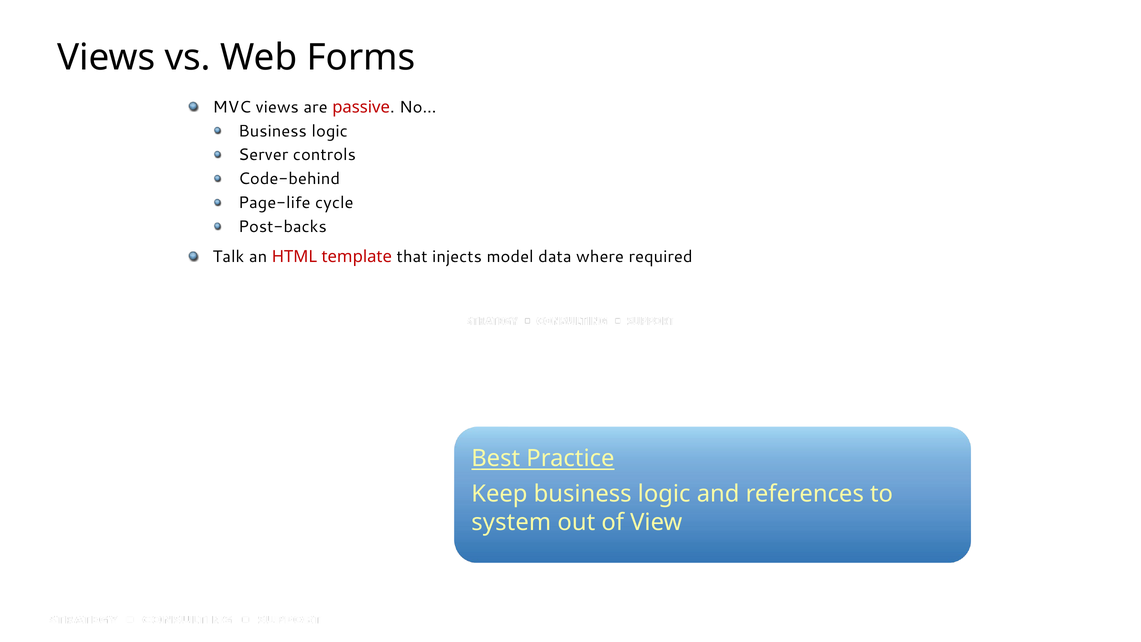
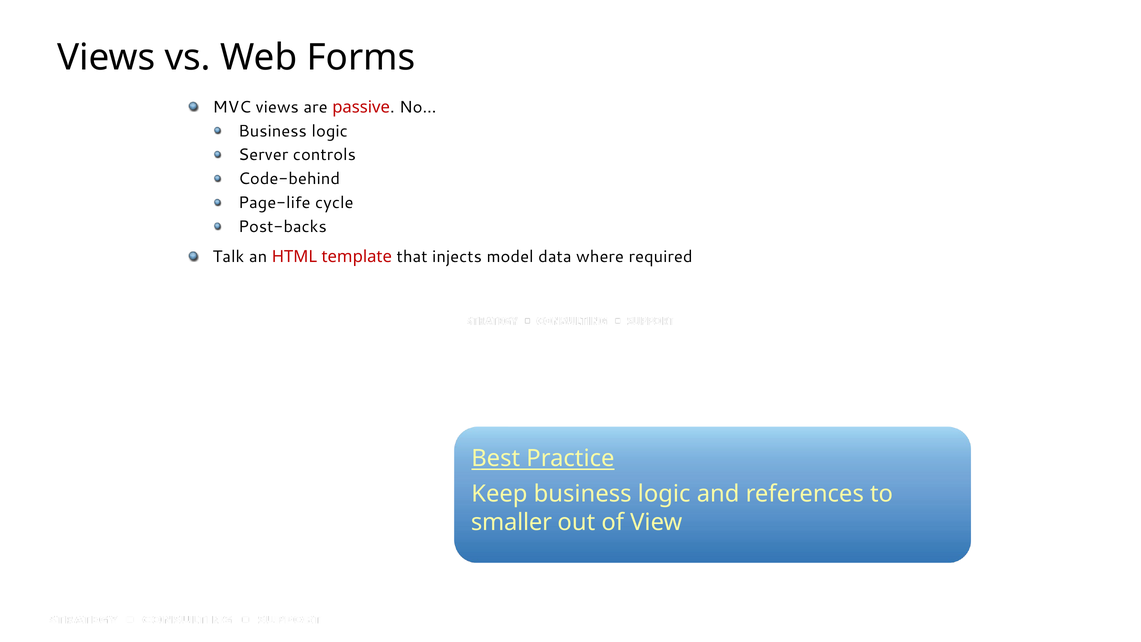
system: system -> smaller (511, 522)
